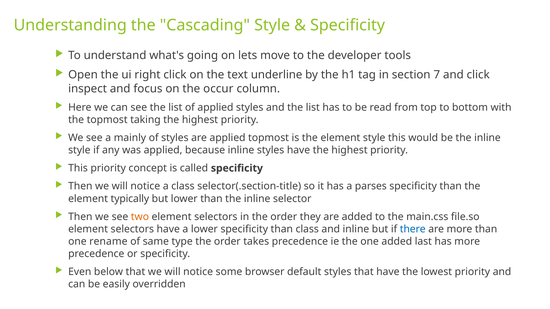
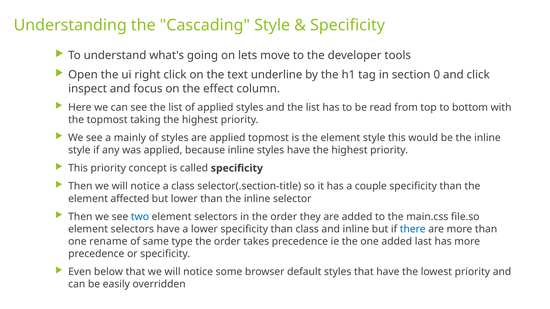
7: 7 -> 0 (437, 75)
occur: occur -> effect (218, 89)
parses: parses -> couple (371, 186)
typically: typically -> affected (130, 199)
two colour: orange -> blue (140, 217)
